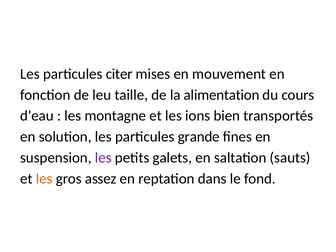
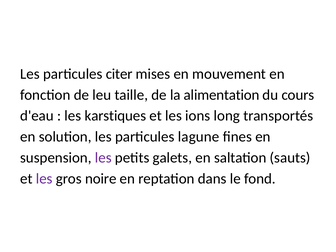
montagne: montagne -> karstiques (115, 116)
bien: bien -> long (227, 116)
grande: grande -> lagune (199, 137)
les colour: orange -> purple (44, 179)
assez: assez -> noire (101, 179)
